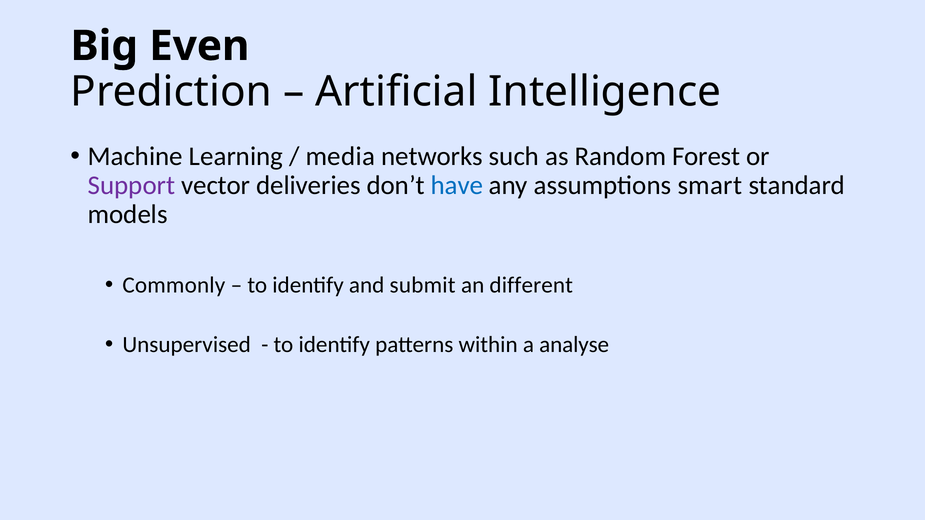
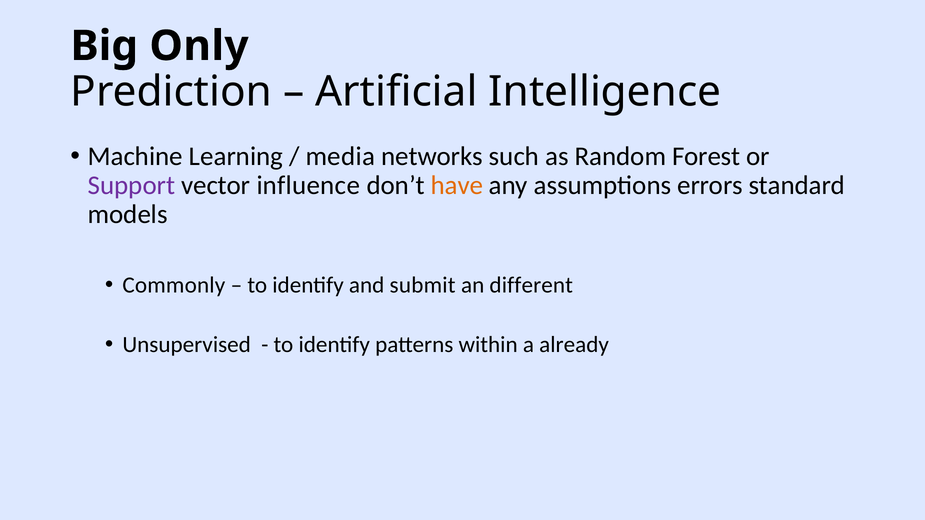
Even: Even -> Only (199, 46)
deliveries: deliveries -> influence (308, 185)
have colour: blue -> orange (457, 185)
smart: smart -> errors (710, 185)
analyse: analyse -> already (574, 345)
